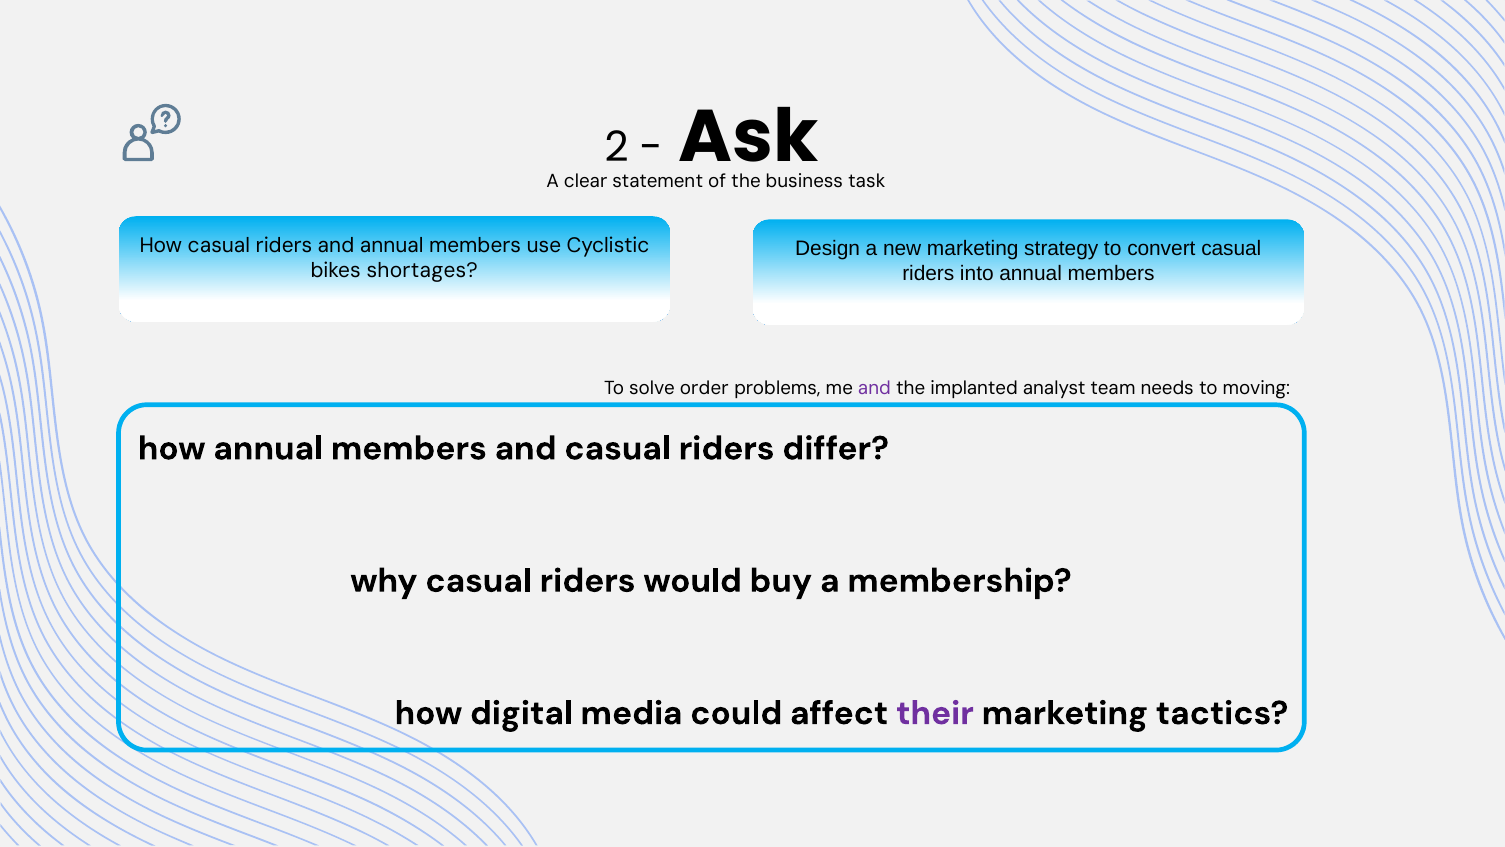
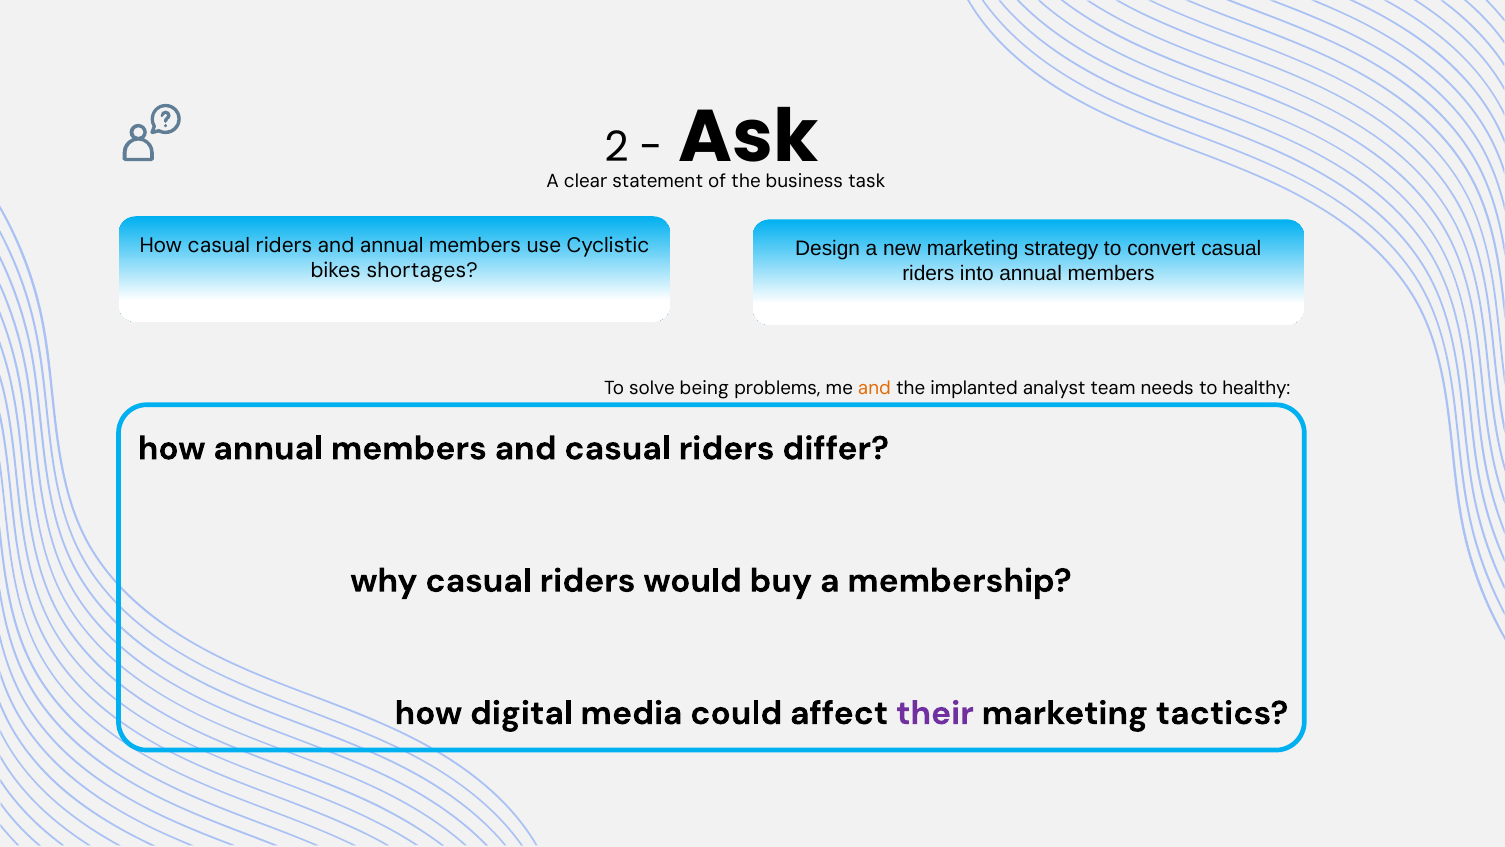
order: order -> being (704, 388)
and colour: purple -> orange (874, 388)
moving: moving -> healthy (1256, 388)
